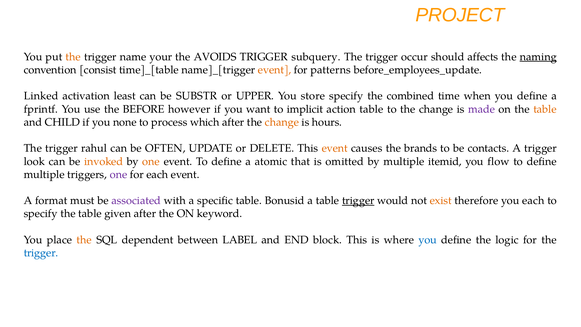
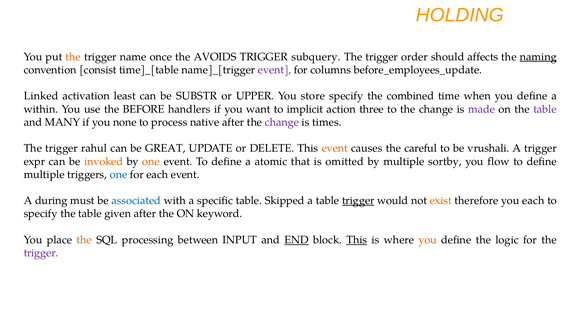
PROJECT: PROJECT -> HOLDING (460, 15)
your: your -> once (161, 57)
occur: occur -> order (414, 57)
event colour: orange -> purple (275, 70)
patterns: patterns -> columns (331, 70)
fprintf: fprintf -> within (41, 109)
however: however -> handlers (189, 109)
action table: table -> three (372, 109)
table colour: orange -> purple (545, 109)
CHILD: CHILD -> MANY (62, 122)
which: which -> native (205, 122)
change colour: orange -> purple (282, 122)
hours: hours -> times (327, 122)
OFTEN: OFTEN -> GREAT (165, 148)
brands: brands -> careful (421, 148)
contacts: contacts -> vrushali (488, 148)
look: look -> expr (34, 161)
itemid: itemid -> sortby (445, 161)
one colour: purple -> blue (118, 174)
format: format -> during (51, 201)
associated colour: purple -> blue (136, 201)
Bonusid: Bonusid -> Skipped (285, 201)
dependent: dependent -> processing (148, 240)
LABEL: LABEL -> INPUT (240, 240)
END underline: none -> present (296, 240)
This underline: none -> present (357, 240)
you colour: blue -> orange (428, 240)
trigger colour: blue -> purple (41, 253)
